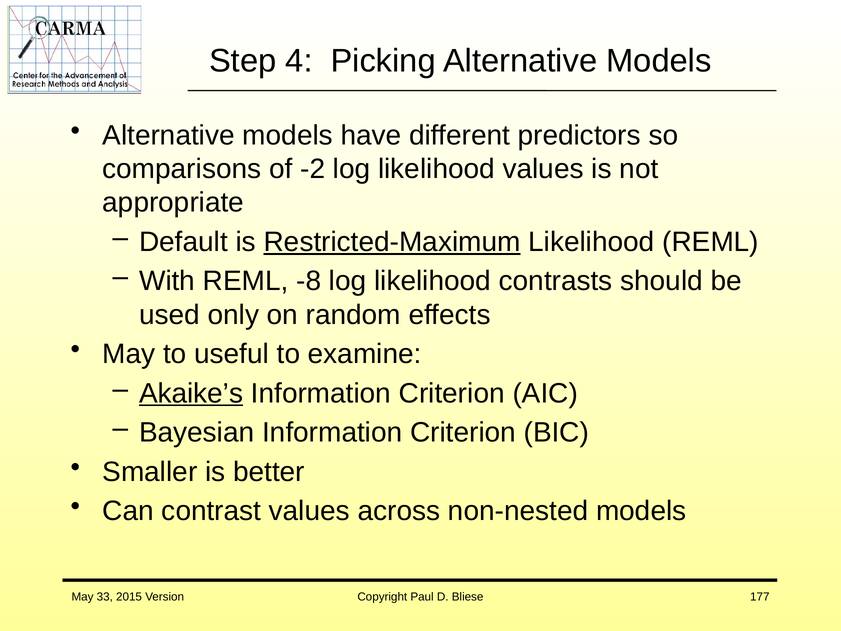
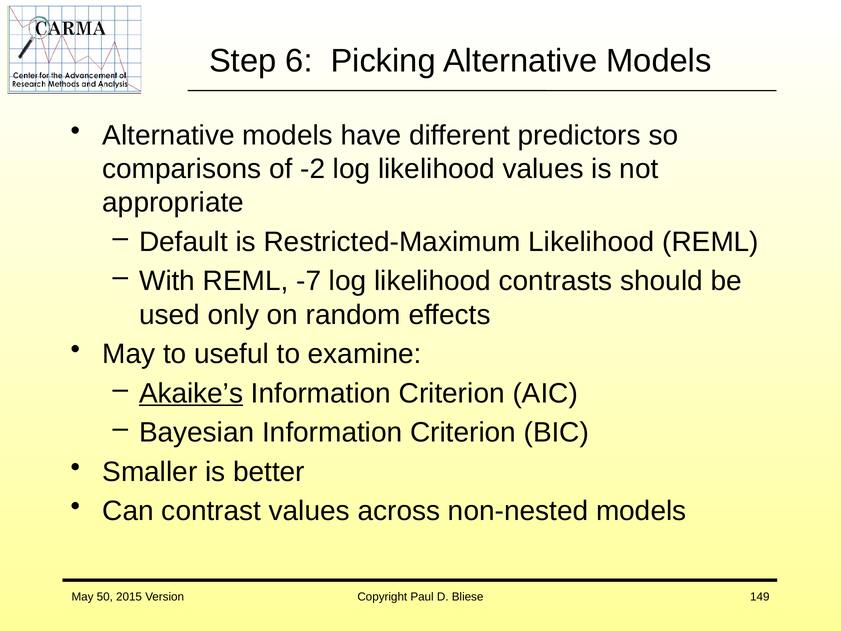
4: 4 -> 6 (299, 61)
Restricted-Maximum underline: present -> none (392, 242)
-8: -8 -> -7 (309, 281)
33: 33 -> 50 (105, 596)
177: 177 -> 149 (760, 596)
